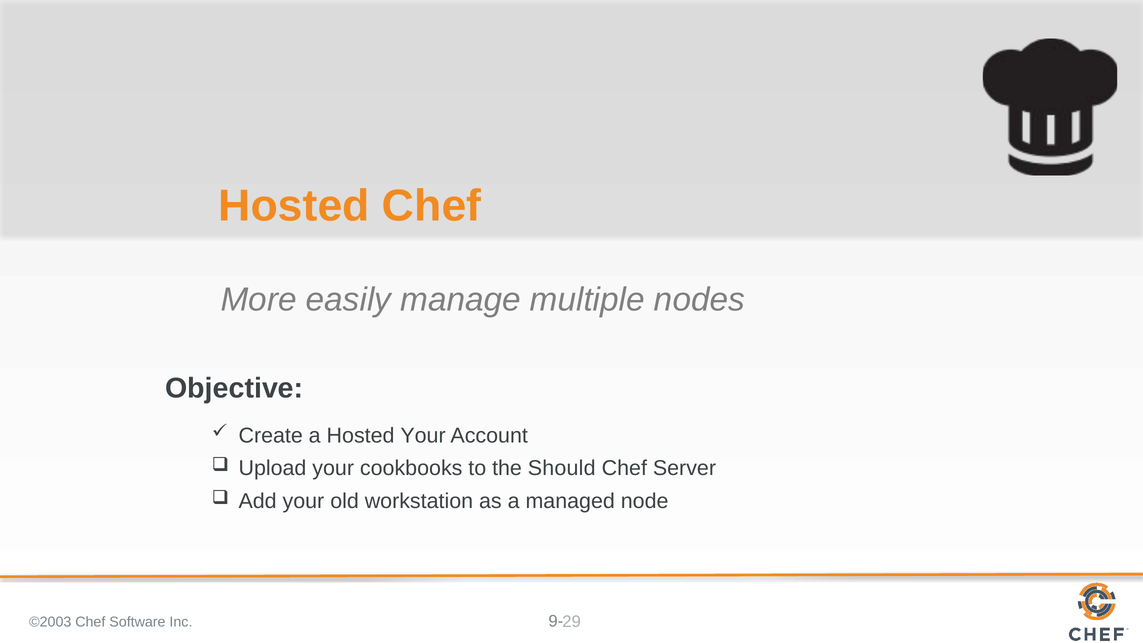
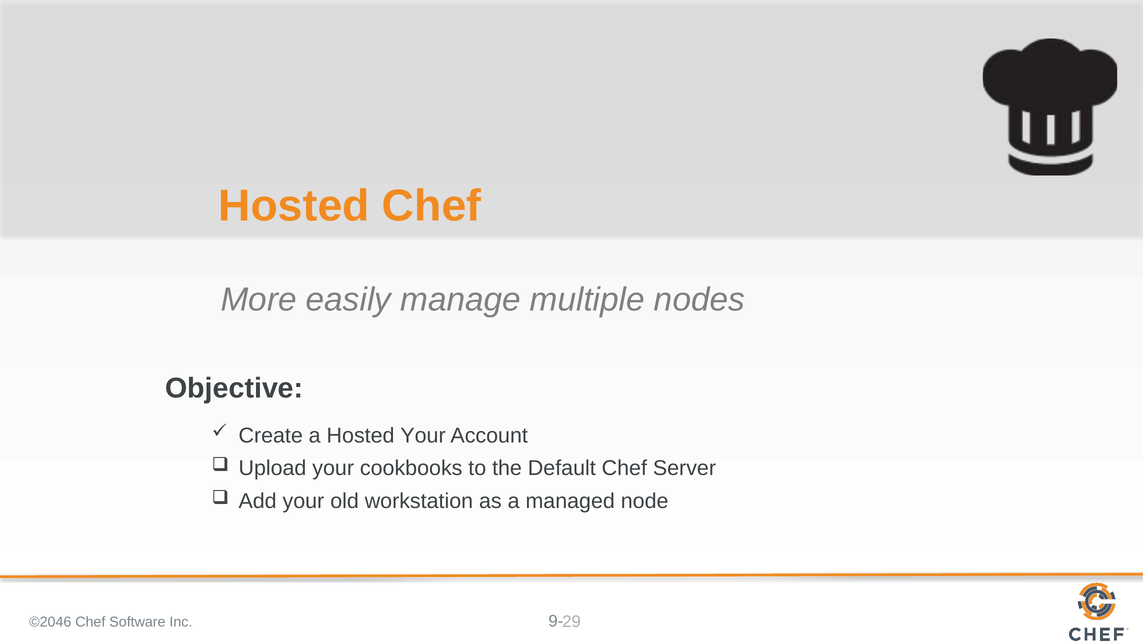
Should: Should -> Default (562, 468)
©2003: ©2003 -> ©2046 (50, 622)
